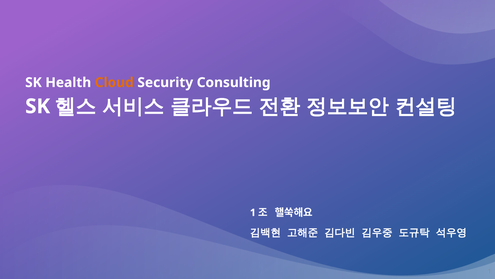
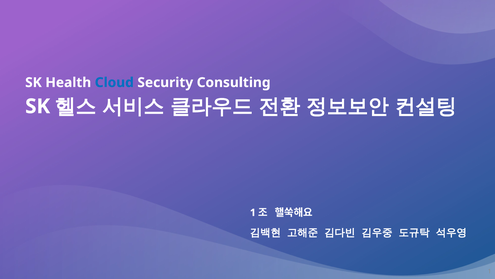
Cloud colour: orange -> blue (114, 82)
